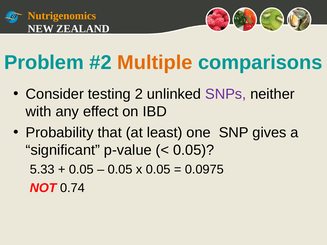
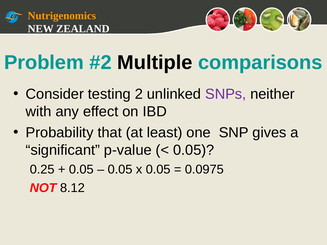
Multiple colour: orange -> black (155, 63)
5.33: 5.33 -> 0.25 (42, 170)
0.74: 0.74 -> 8.12 (72, 188)
